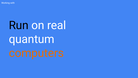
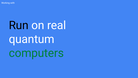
computers colour: orange -> green (36, 53)
